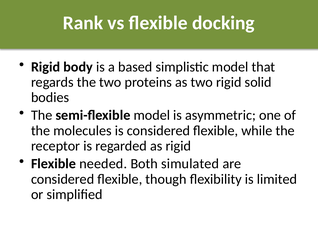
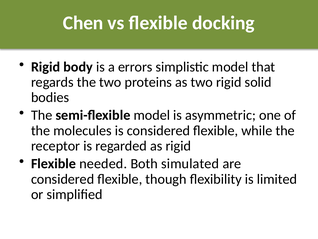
Rank: Rank -> Chen (83, 23)
based: based -> errors (135, 67)
